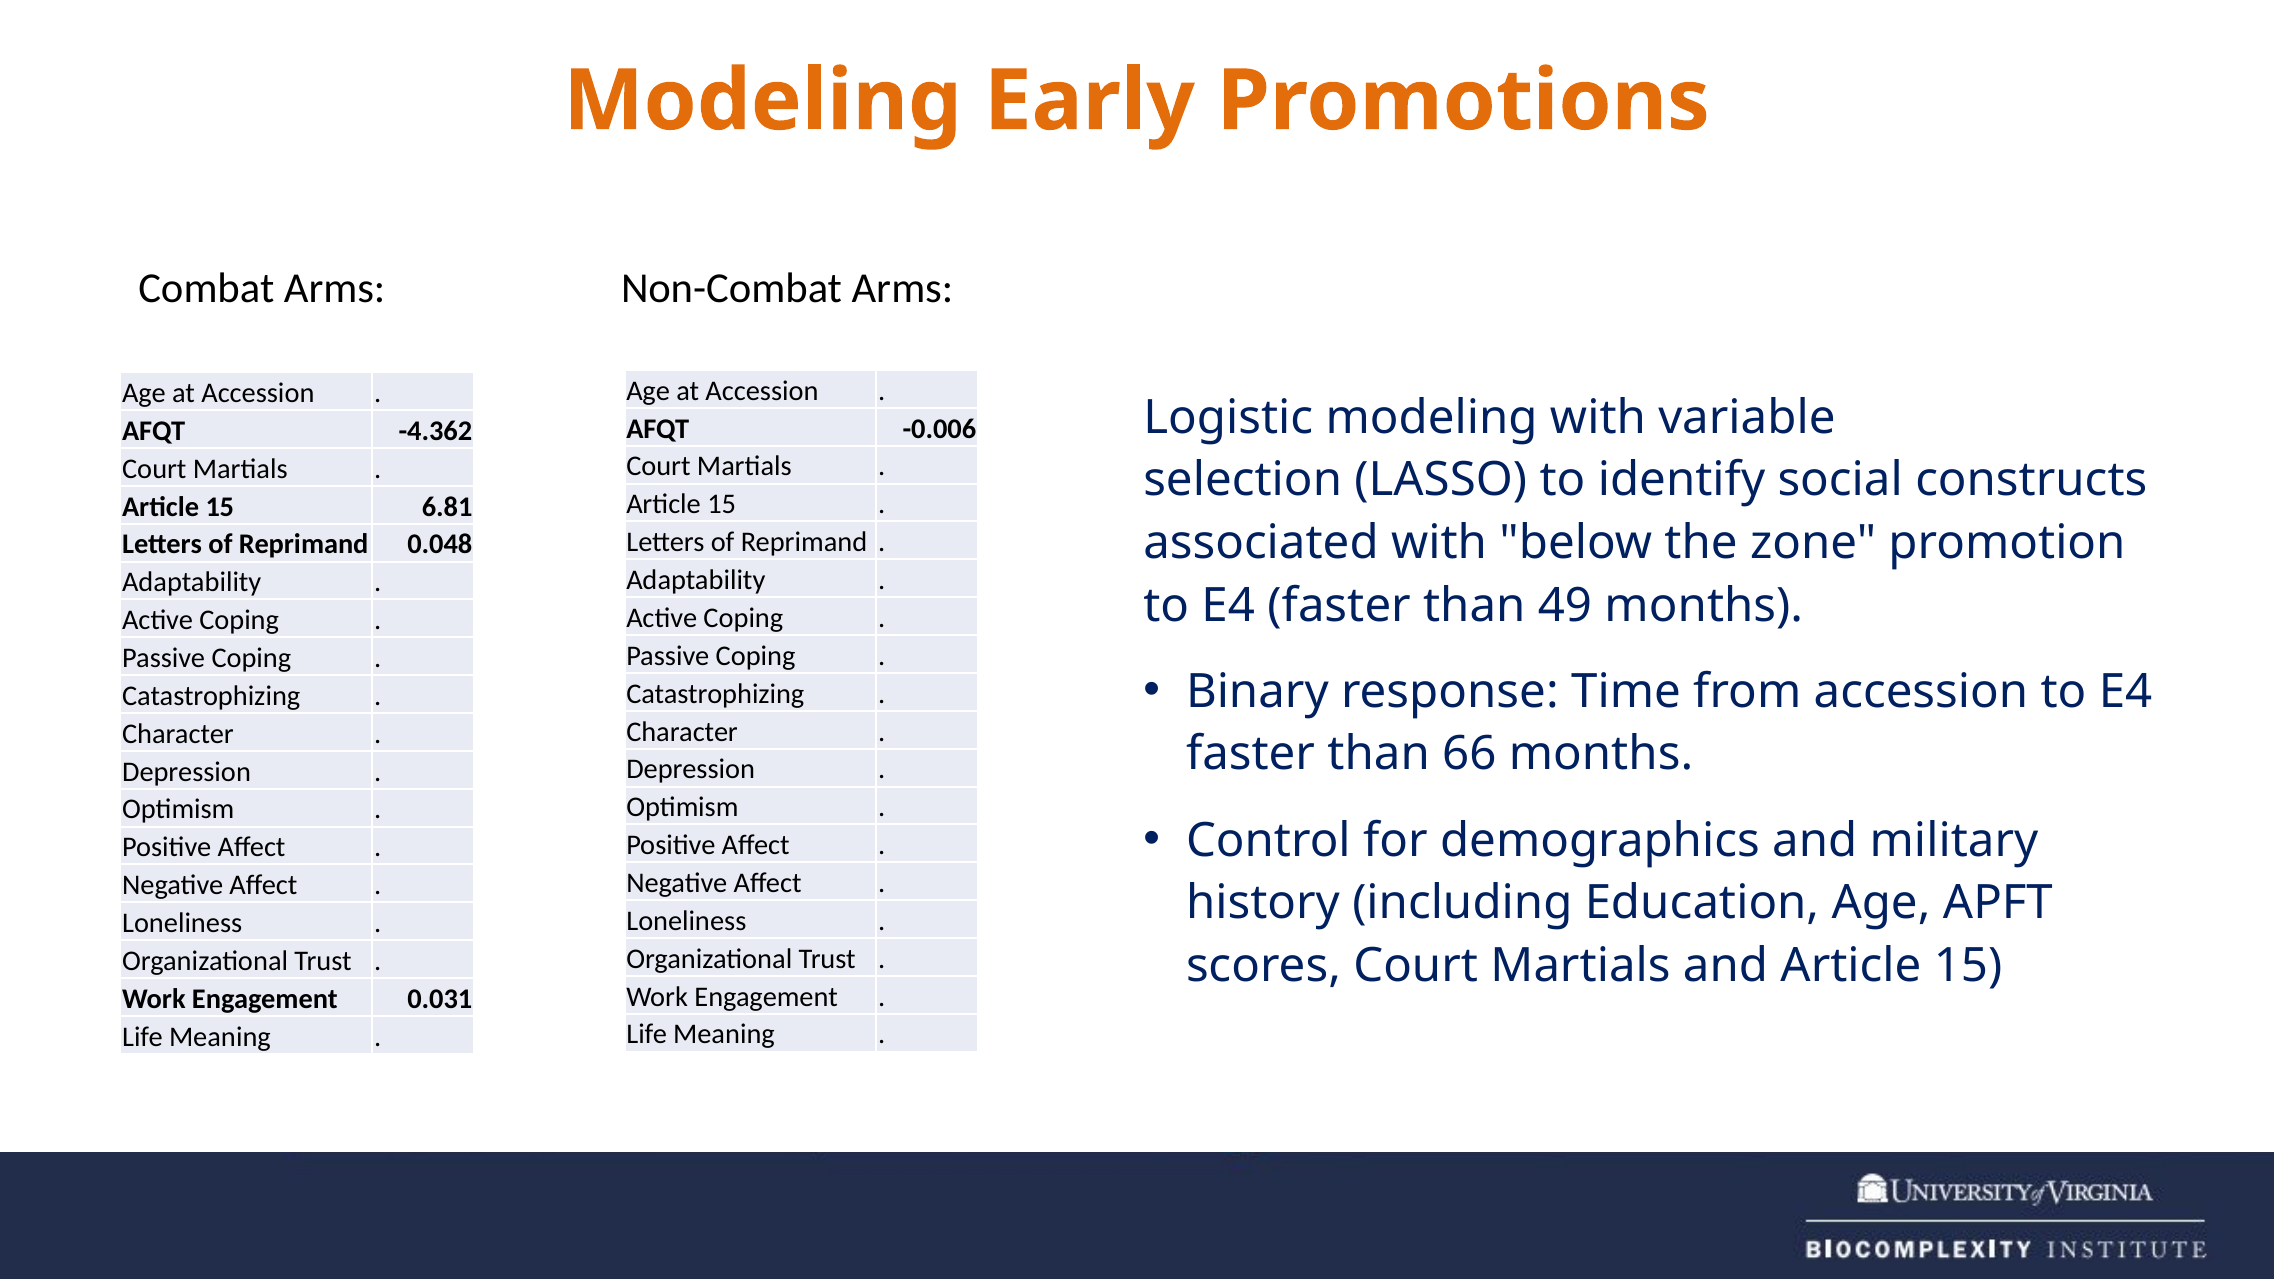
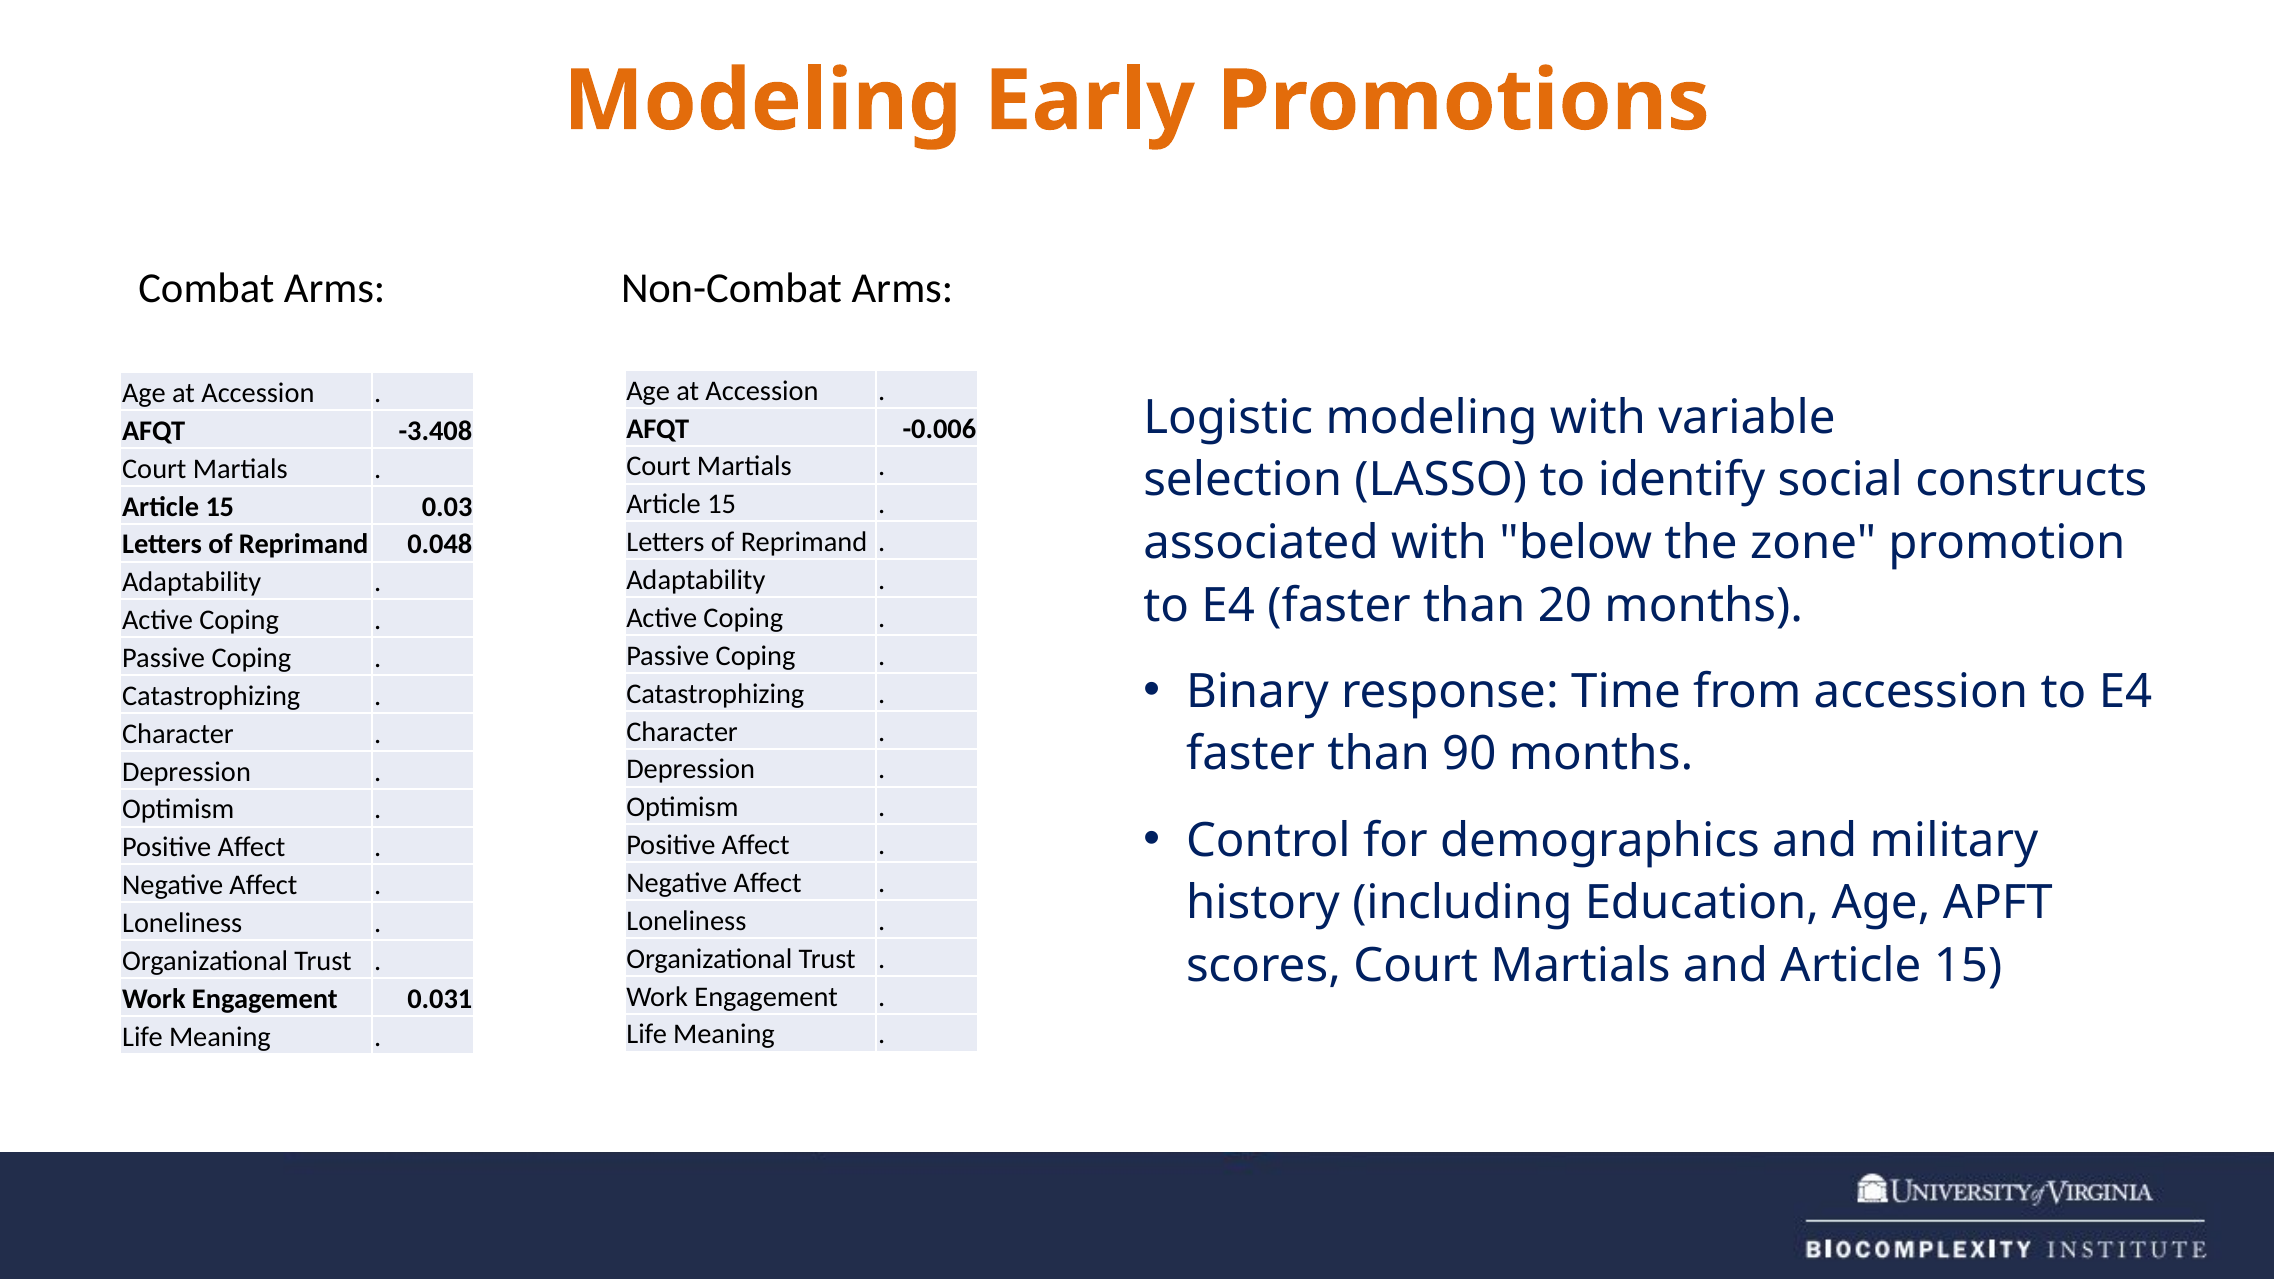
-4.362: -4.362 -> -3.408 (435, 431)
6.81: 6.81 -> 0.03 (447, 507)
49: 49 -> 20 (1565, 606)
66: 66 -> 90 (1469, 754)
